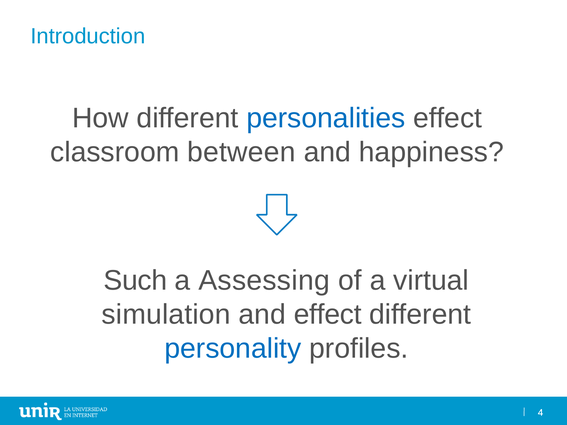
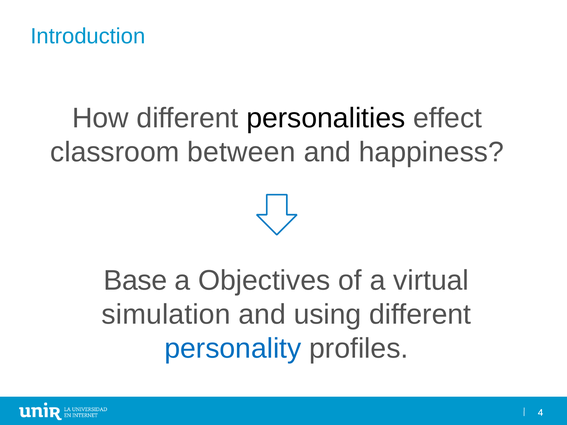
personalities colour: blue -> black (326, 118)
Such: Such -> Base (135, 281)
Assessing: Assessing -> Objectives (264, 281)
and effect: effect -> using (328, 315)
